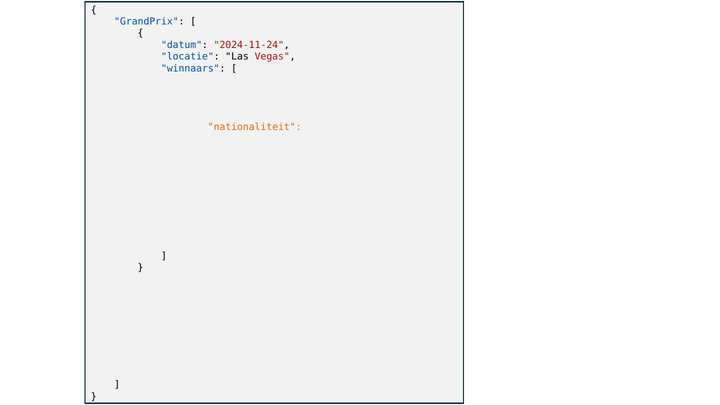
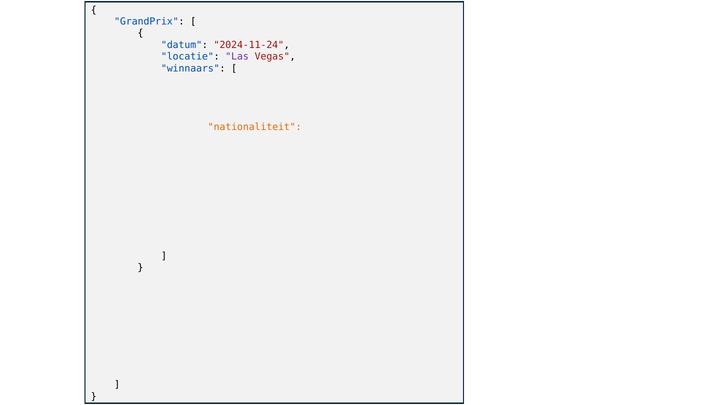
Las colour: black -> purple (237, 57)
